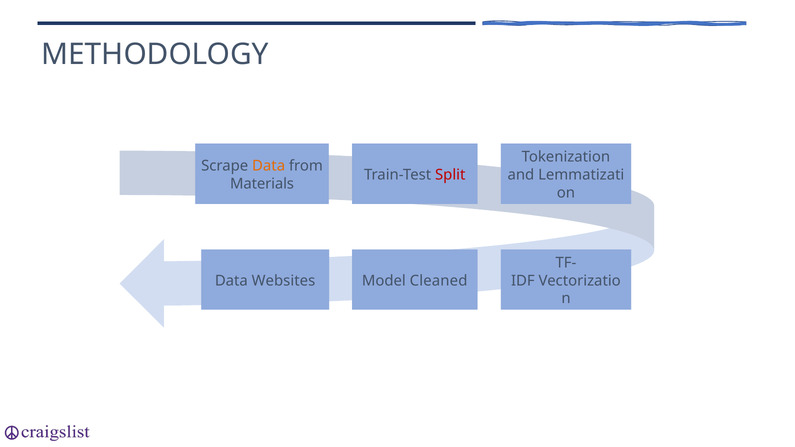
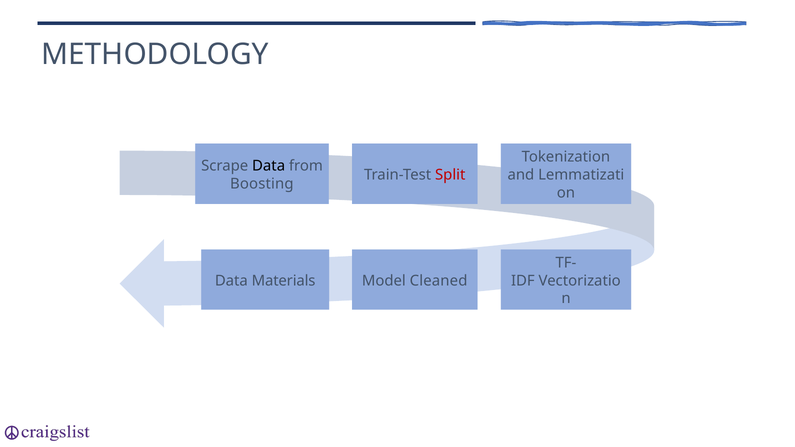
Data colour: orange -> black (269, 166)
Materials: Materials -> Boosting (262, 184)
Websites: Websites -> Materials (284, 281)
